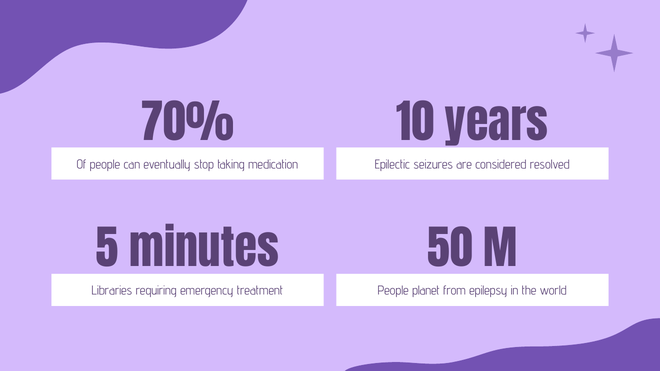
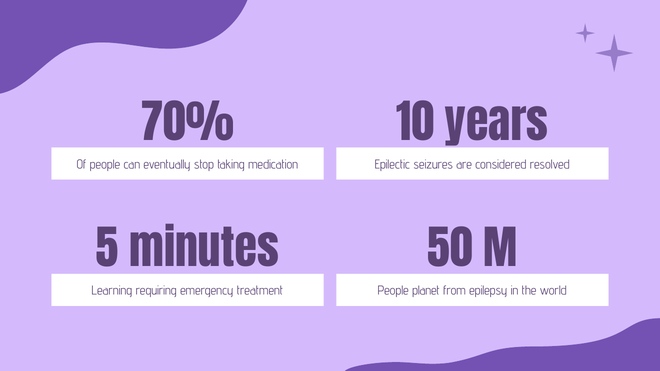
Libraries: Libraries -> Learning (112, 291)
